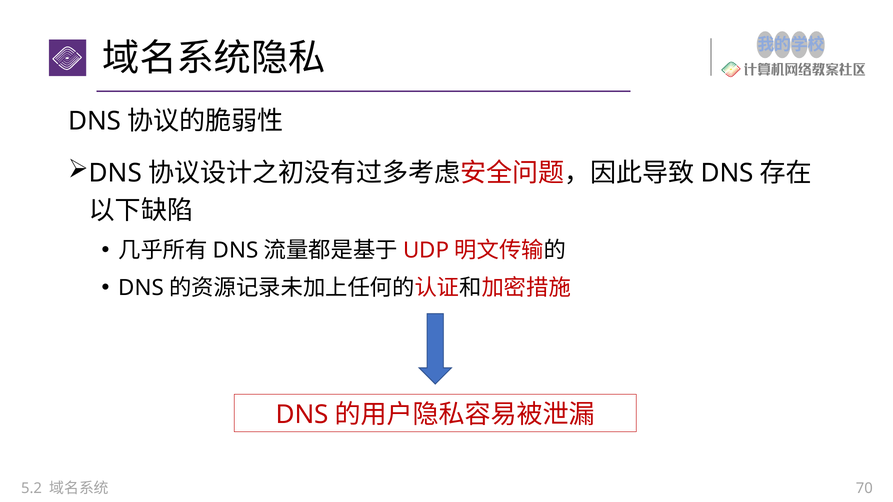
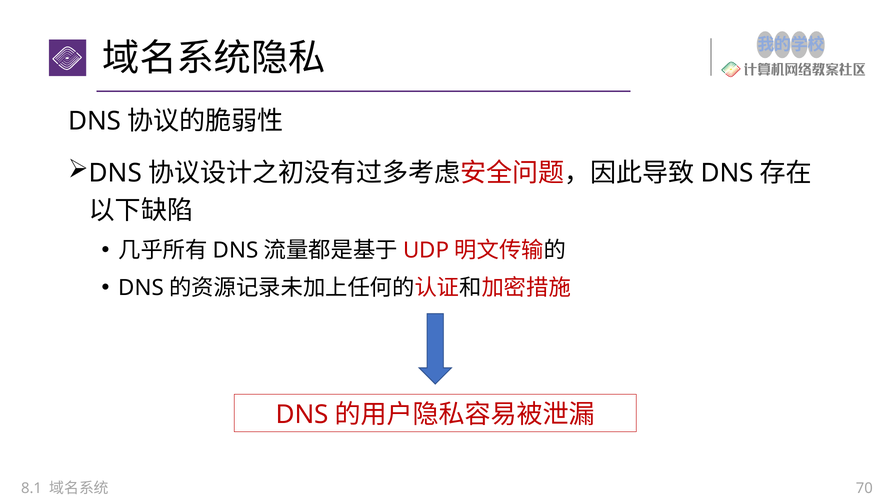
5.2: 5.2 -> 8.1 (32, 489)
